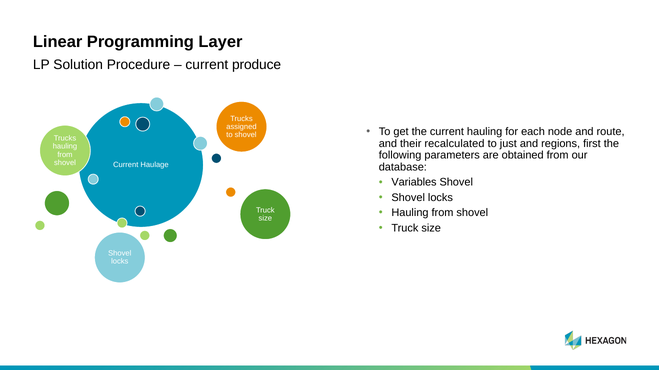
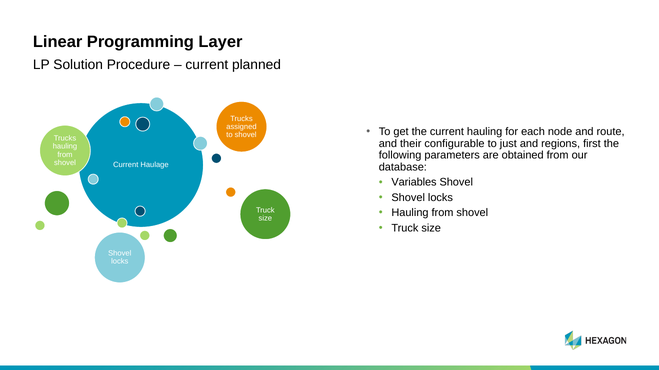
produce: produce -> planned (256, 65)
recalculated: recalculated -> configurable (455, 144)
